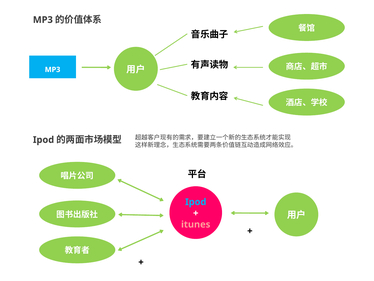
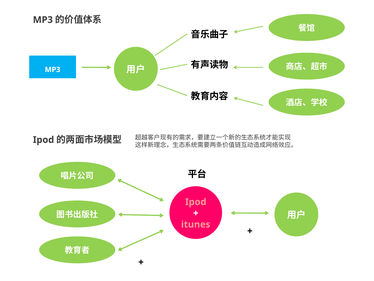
Ipod colour: light blue -> pink (196, 202)
